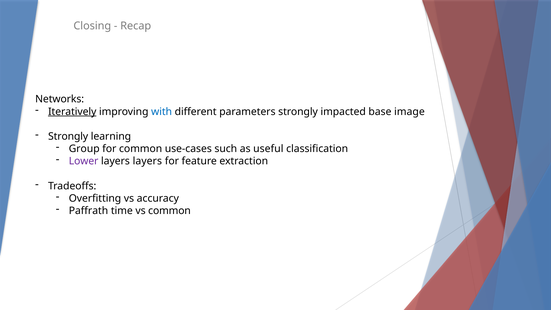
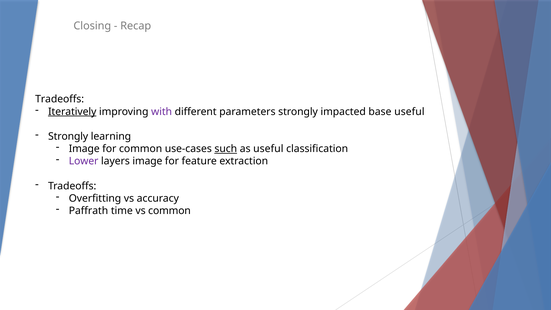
Networks: Networks -> Tradeoffs (60, 99)
with colour: blue -> purple (162, 112)
base image: image -> useful (409, 112)
Group: Group -> Image (84, 149)
such underline: none -> present (226, 149)
layers layers: layers -> image (147, 161)
